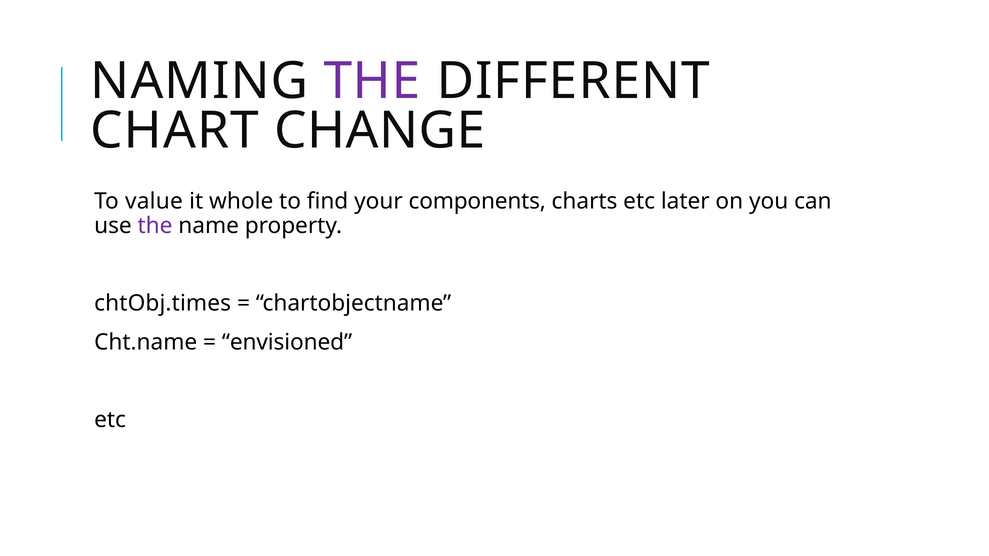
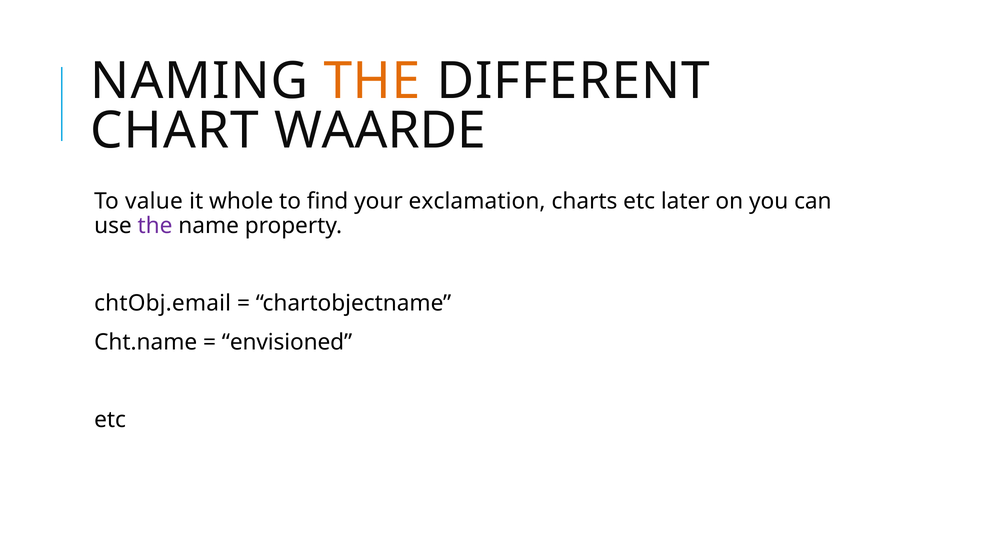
THE colour: purple -> orange (372, 81)
CHANGE: CHANGE -> WAARDE (380, 131)
components: components -> exclamation (477, 201)
chtObj.times: chtObj.times -> chtObj.email (163, 303)
